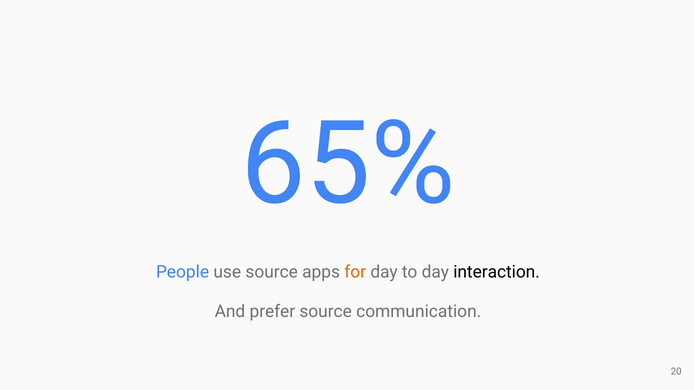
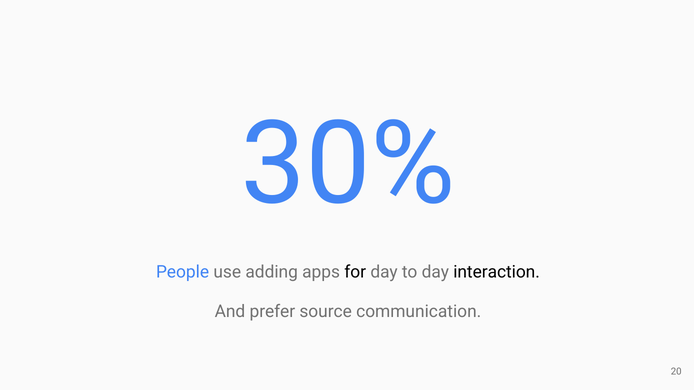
65%: 65% -> 30% (348, 165)
use source: source -> adding (272, 273)
for colour: orange -> black (355, 273)
